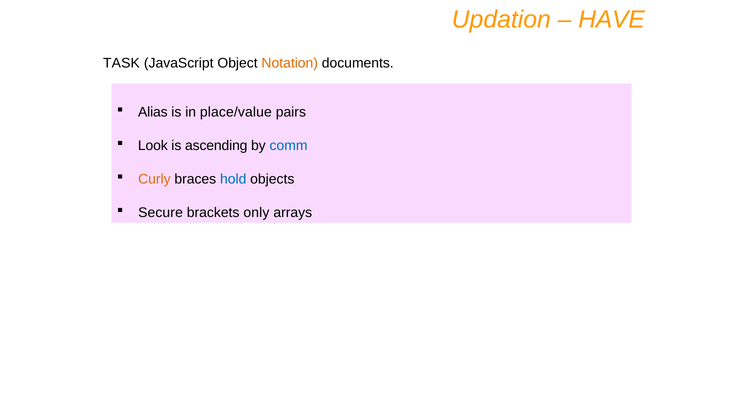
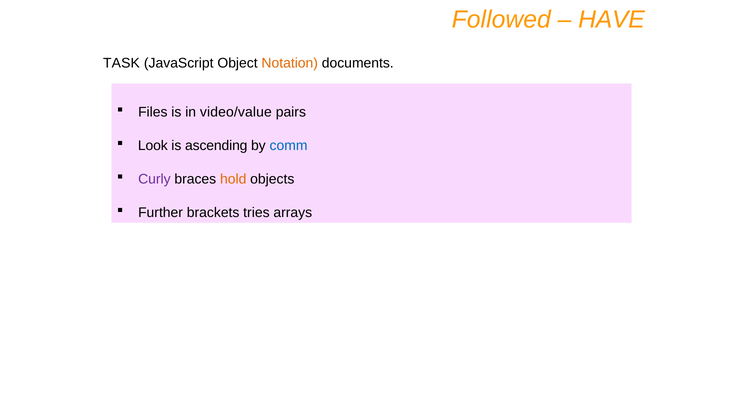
Updation: Updation -> Followed (501, 19)
Alias: Alias -> Files (153, 112)
place/value: place/value -> video/value (236, 112)
Curly colour: orange -> purple (154, 179)
hold colour: blue -> orange (233, 179)
Secure: Secure -> Further (161, 213)
only: only -> tries (256, 213)
